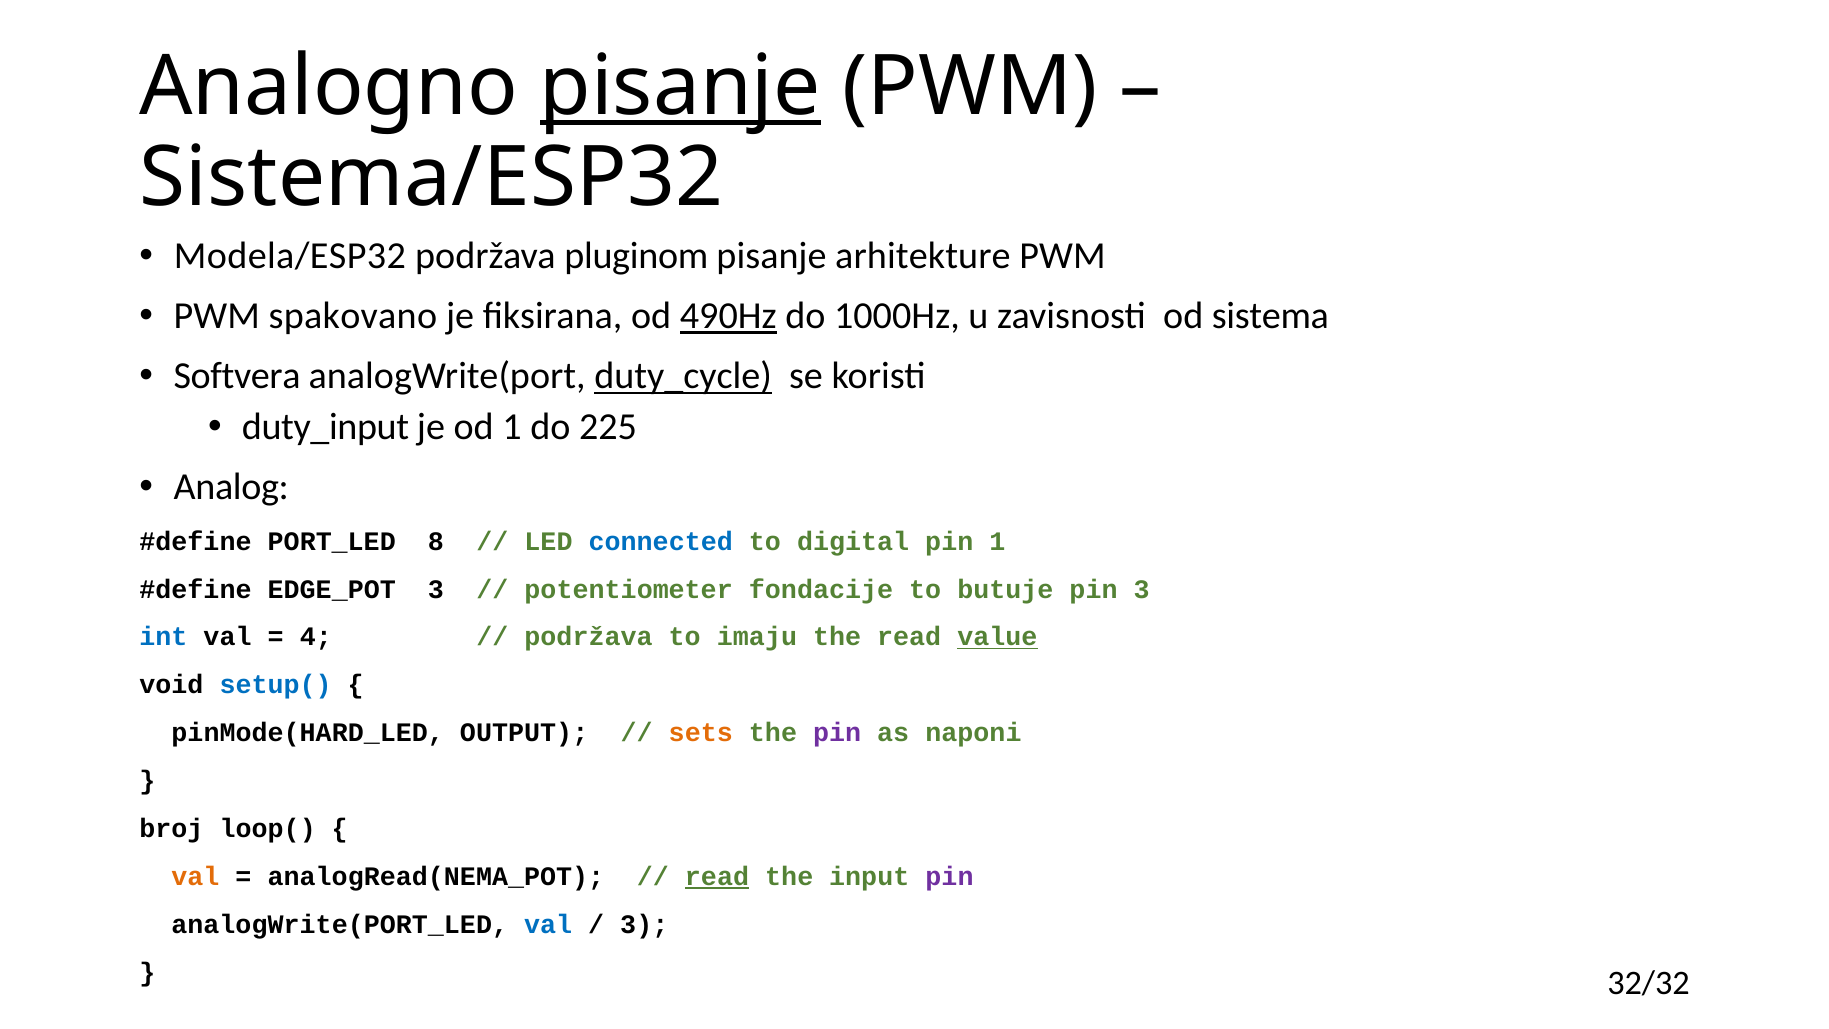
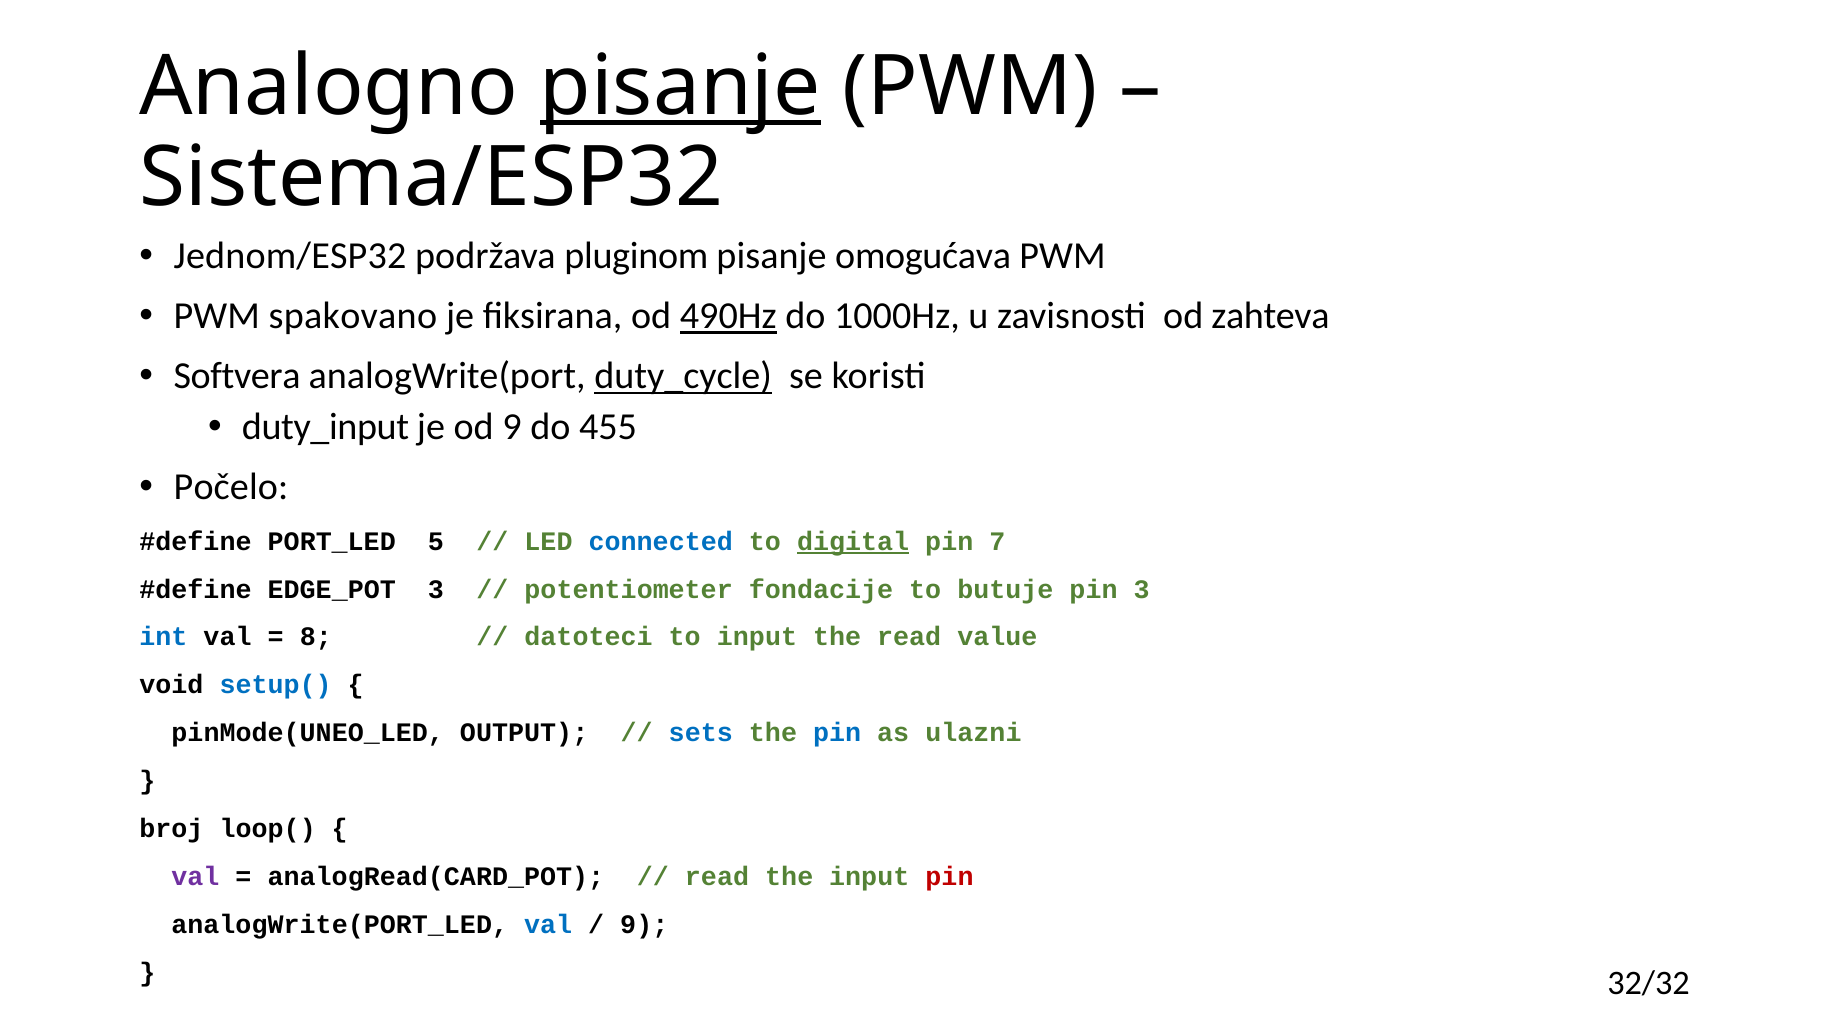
Modela/ESP32: Modela/ESP32 -> Jednom/ESP32 (290, 256)
arhitekture: arhitekture -> omogućava (923, 256)
sistema: sistema -> zahteva (1270, 316)
od 1: 1 -> 9 (512, 427)
225: 225 -> 455 (608, 427)
Analog: Analog -> Počelo (231, 487)
8: 8 -> 5 (436, 541)
digital underline: none -> present (853, 541)
pin 1: 1 -> 7 (997, 541)
4: 4 -> 8 (316, 637)
podržava: podržava -> datoteci (589, 637)
to imaju: imaju -> input (757, 637)
value underline: present -> none (997, 637)
pinMode(HARD_LED: pinMode(HARD_LED -> pinMode(UNEO_LED (308, 733)
sets colour: orange -> blue (701, 733)
pin colour: purple -> blue (837, 733)
naponi: naponi -> ulazni (973, 733)
val colour: orange -> purple (195, 877)
analogRead(NEMA_POT: analogRead(NEMA_POT -> analogRead(CARD_POT (436, 877)
read underline: present -> none (717, 877)
pin colour: purple -> red (949, 877)
3: 3 -> 9 (644, 924)
